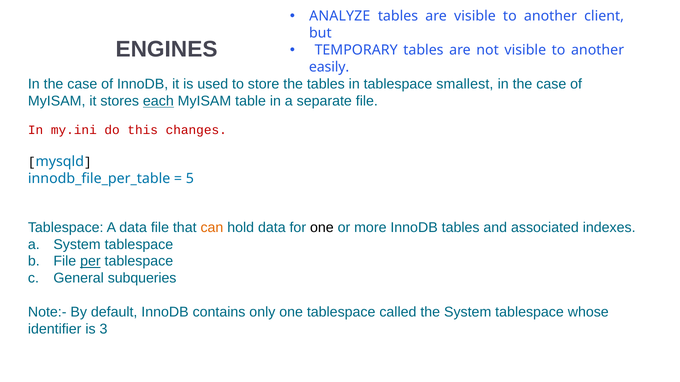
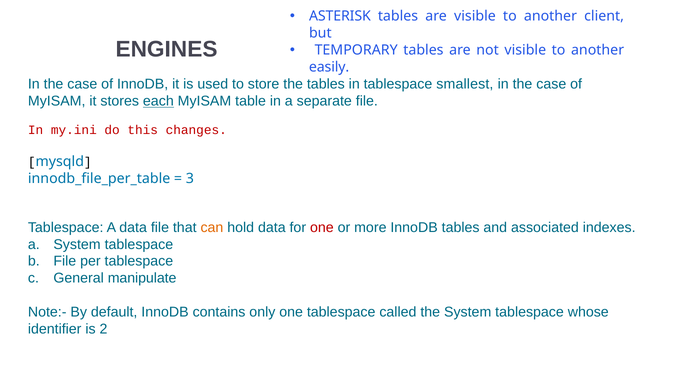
ANALYZE: ANALYZE -> ASTERISK (340, 16)
5: 5 -> 3 (190, 179)
one colour: black -> red (322, 228)
per underline: present -> none (90, 262)
subqueries: subqueries -> manipulate (142, 279)
3: 3 -> 2 (104, 330)
